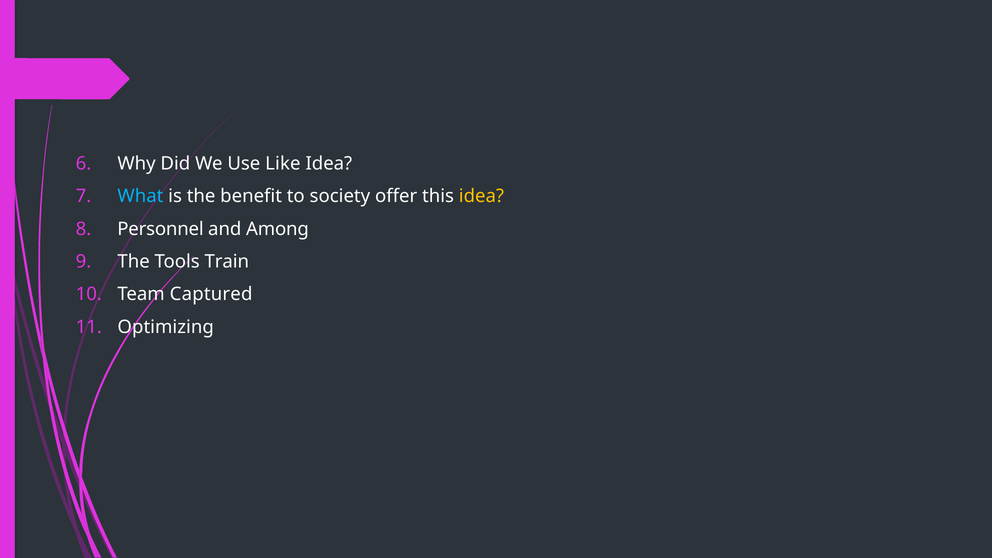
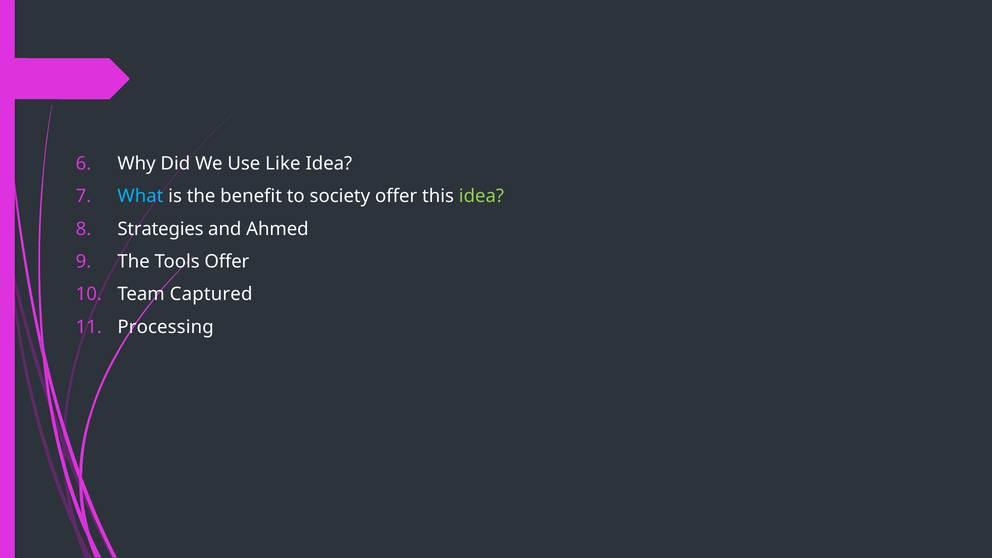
idea colour: yellow -> light green (481, 196)
Personnel: Personnel -> Strategies (160, 229)
Among: Among -> Ahmed (277, 229)
Tools Train: Train -> Offer (227, 262)
Optimizing: Optimizing -> Processing (166, 327)
